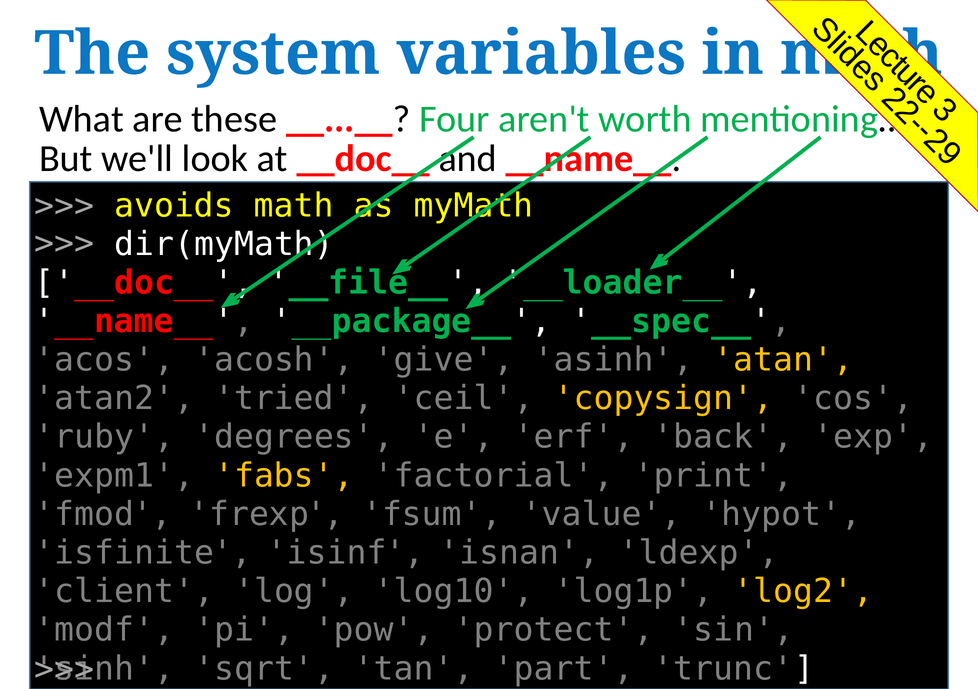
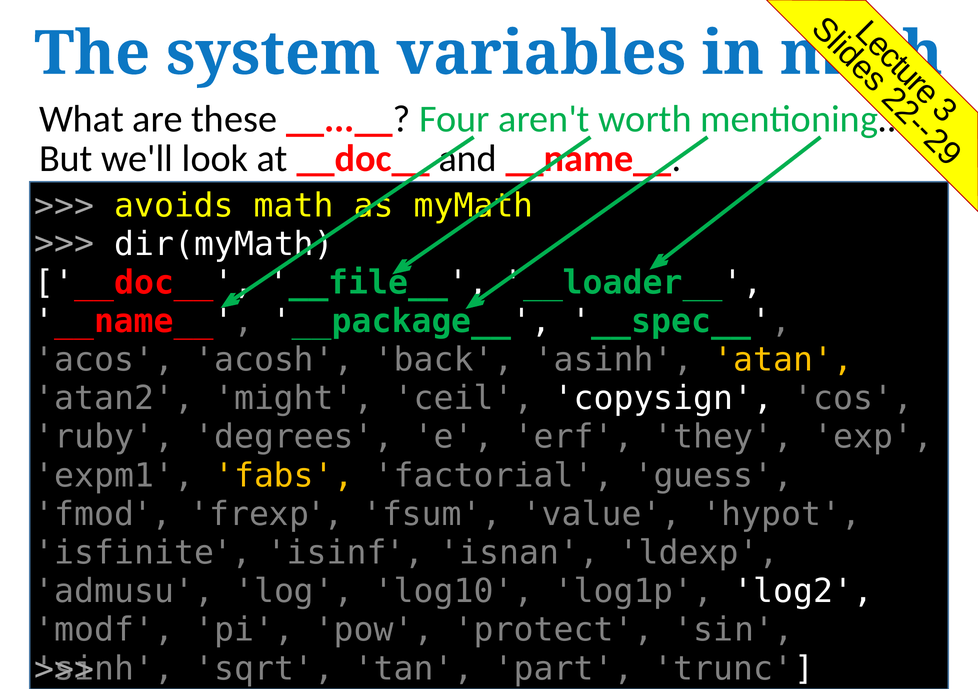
give: give -> back (444, 360)
tried: tried -> might (294, 398)
copysign colour: yellow -> white (663, 398)
back: back -> they (723, 437)
print: print -> guess (713, 475)
client: client -> admusu (124, 591)
log2 colour: yellow -> white (803, 591)
